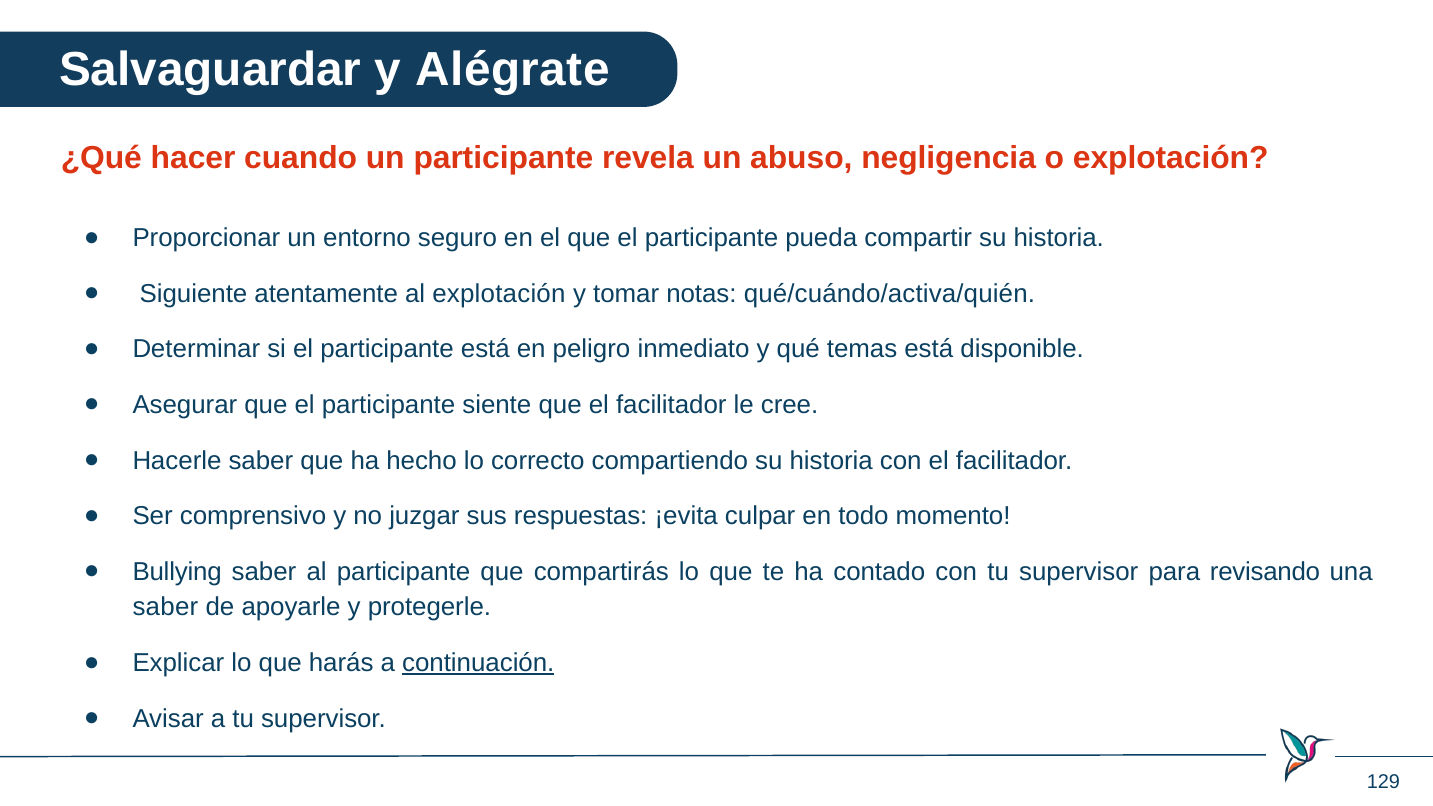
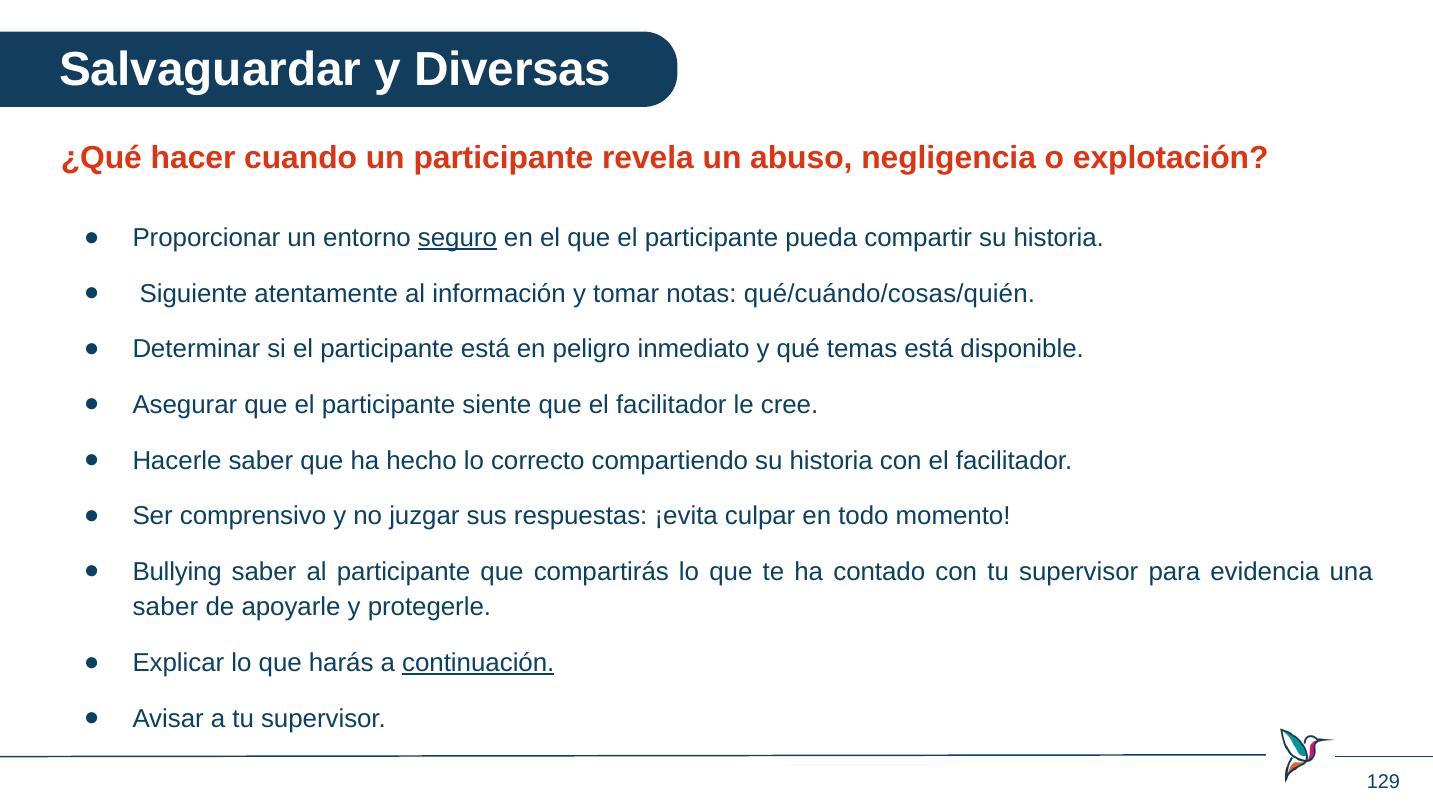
Alégrate: Alégrate -> Diversas (513, 70)
seguro underline: none -> present (457, 238)
al explotación: explotación -> información (499, 294)
qué/cuándo/activa/quién: qué/cuándo/activa/quién -> qué/cuándo/cosas/quién (889, 294)
revisando: revisando -> evidencia (1265, 572)
